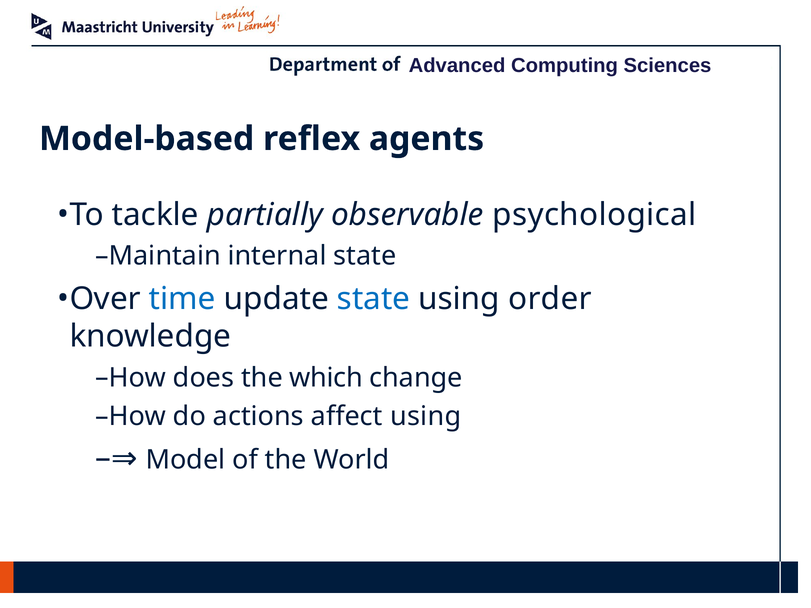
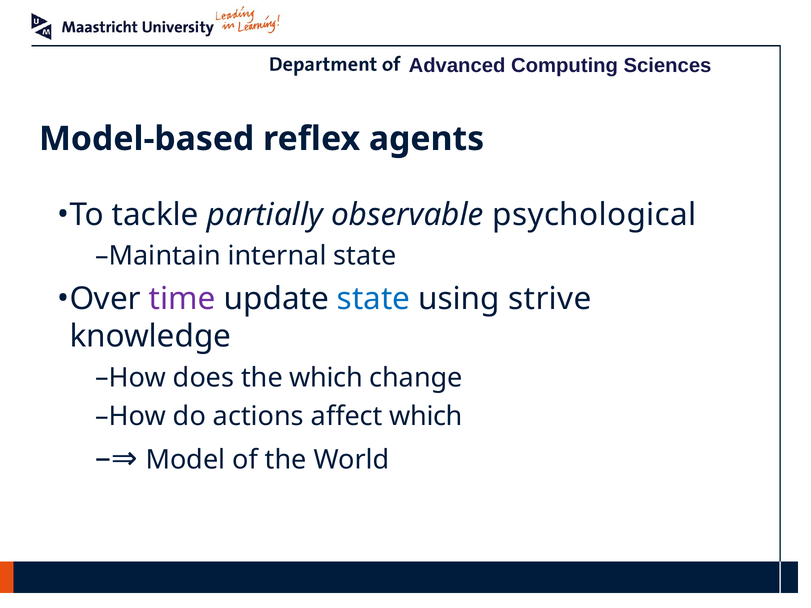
time colour: blue -> purple (182, 299)
order: order -> strive (550, 299)
affect using: using -> which (426, 417)
